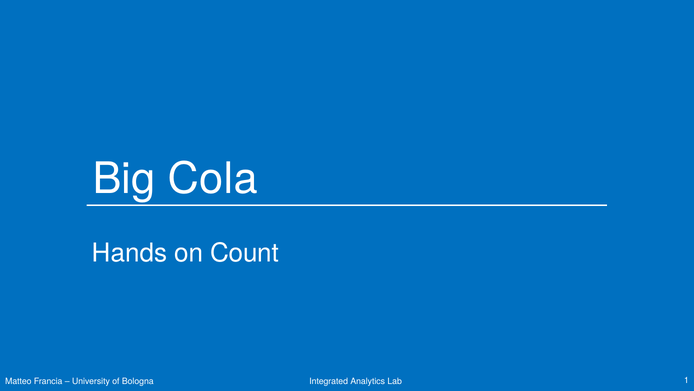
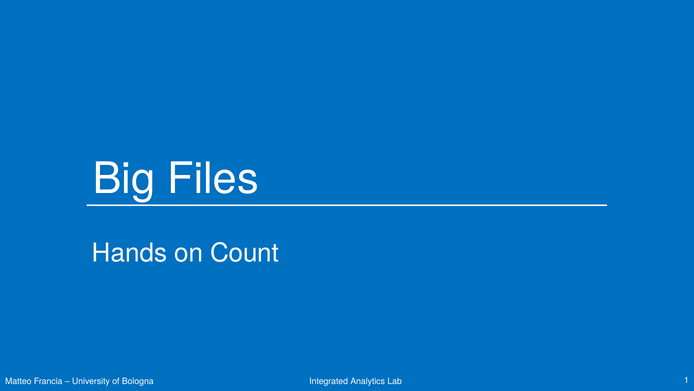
Cola: Cola -> Files (213, 178)
